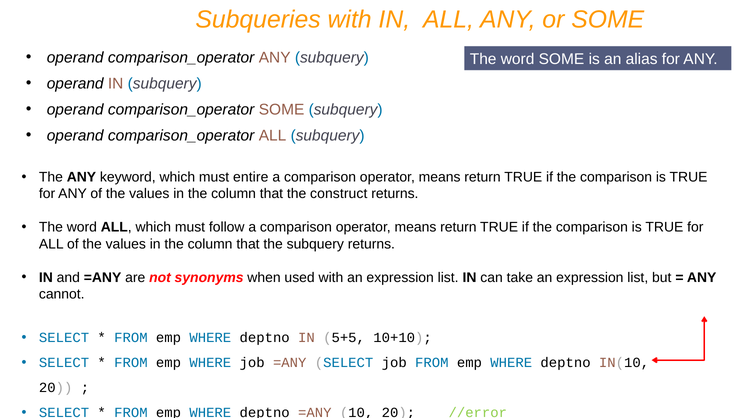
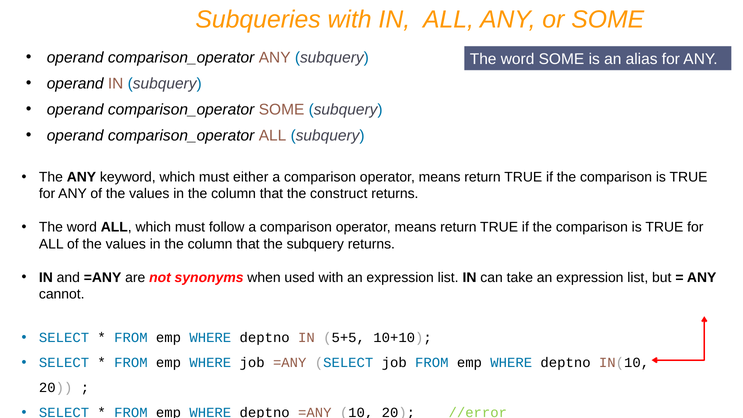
entire: entire -> either (251, 177)
